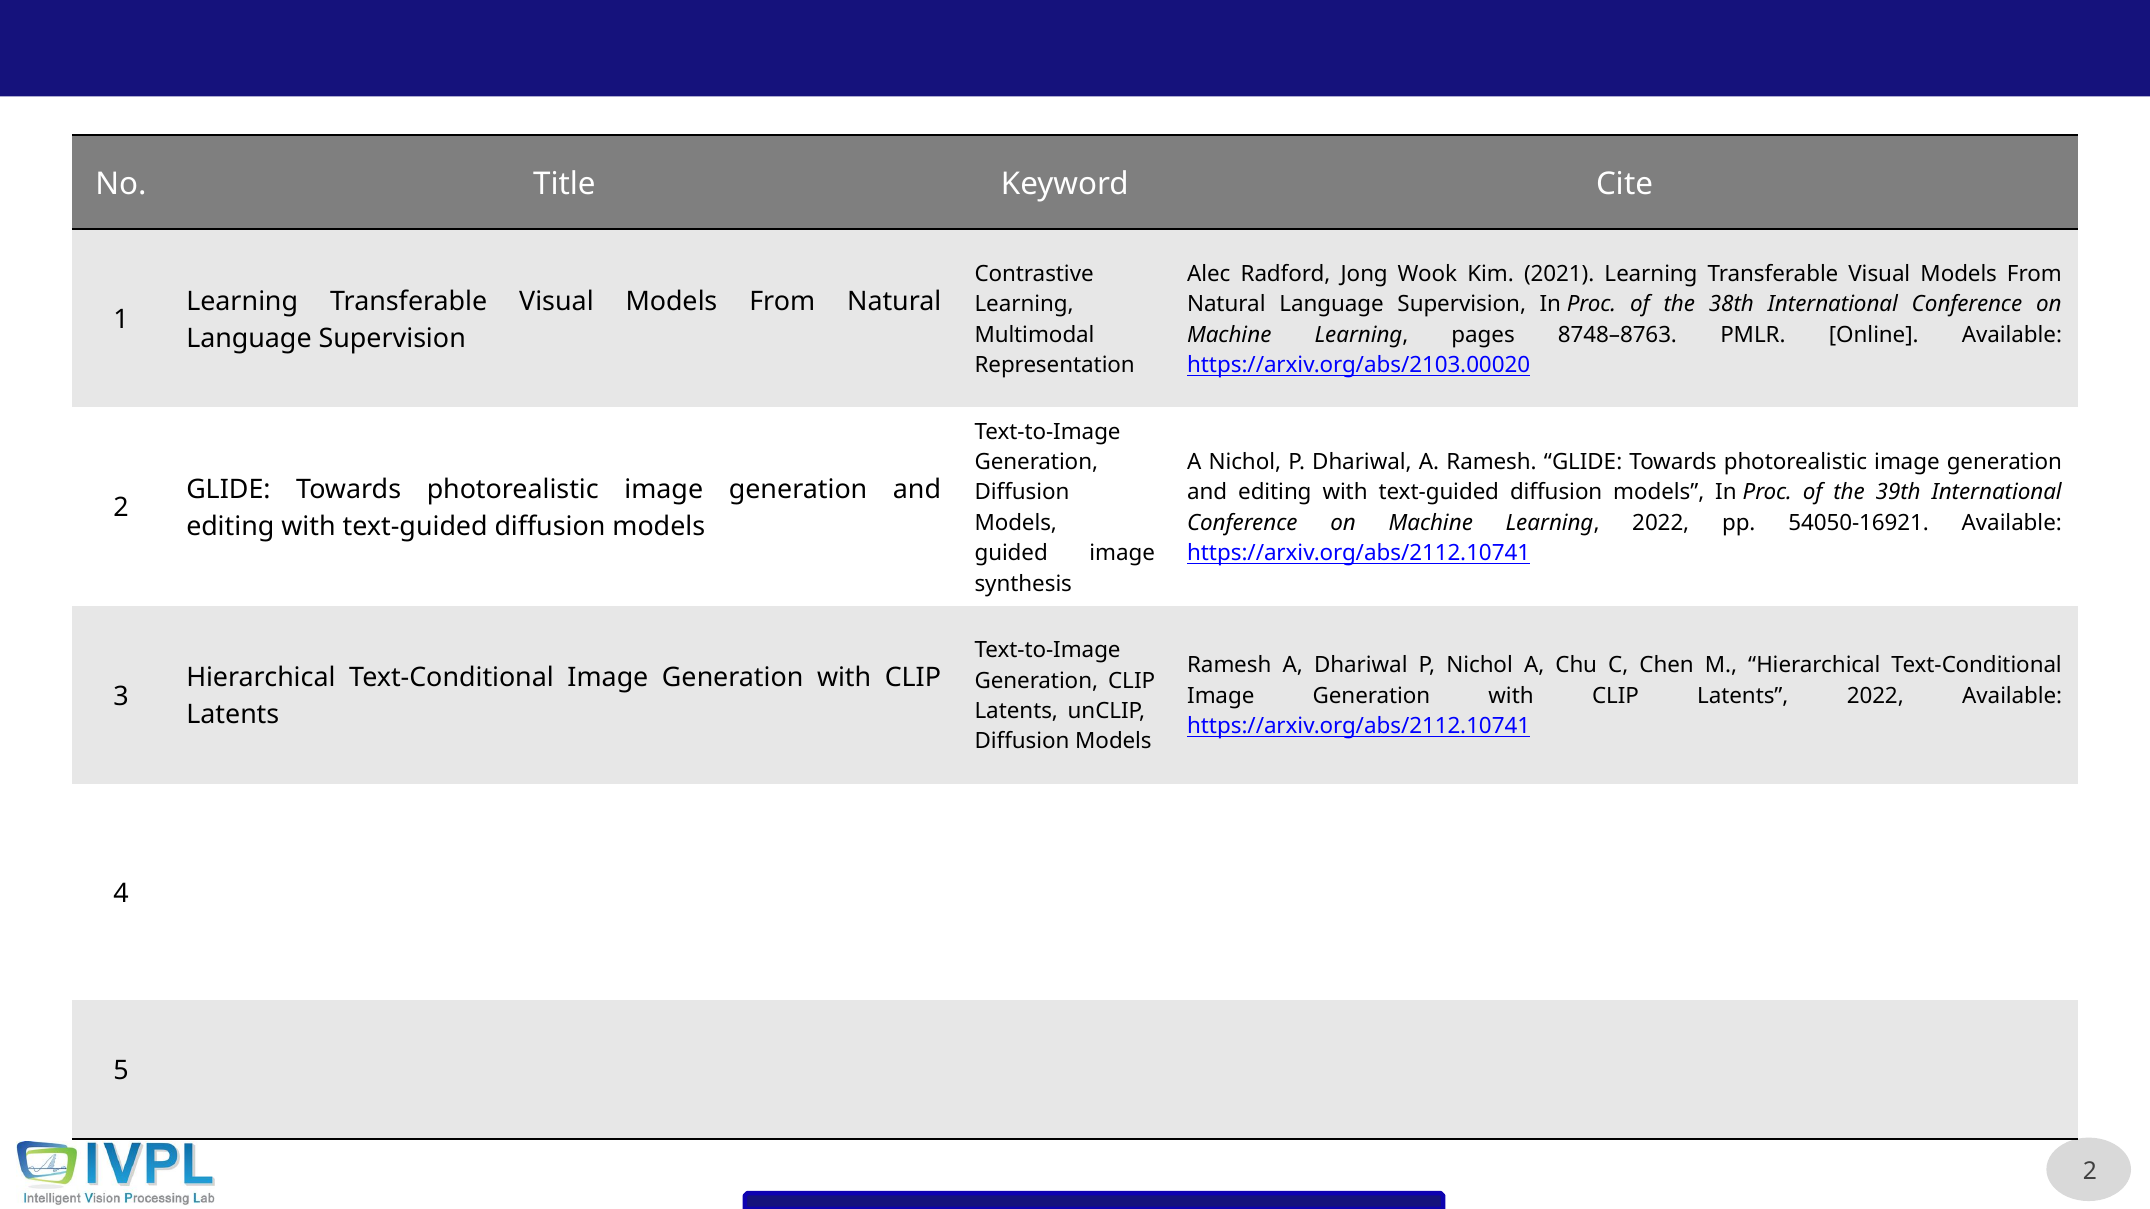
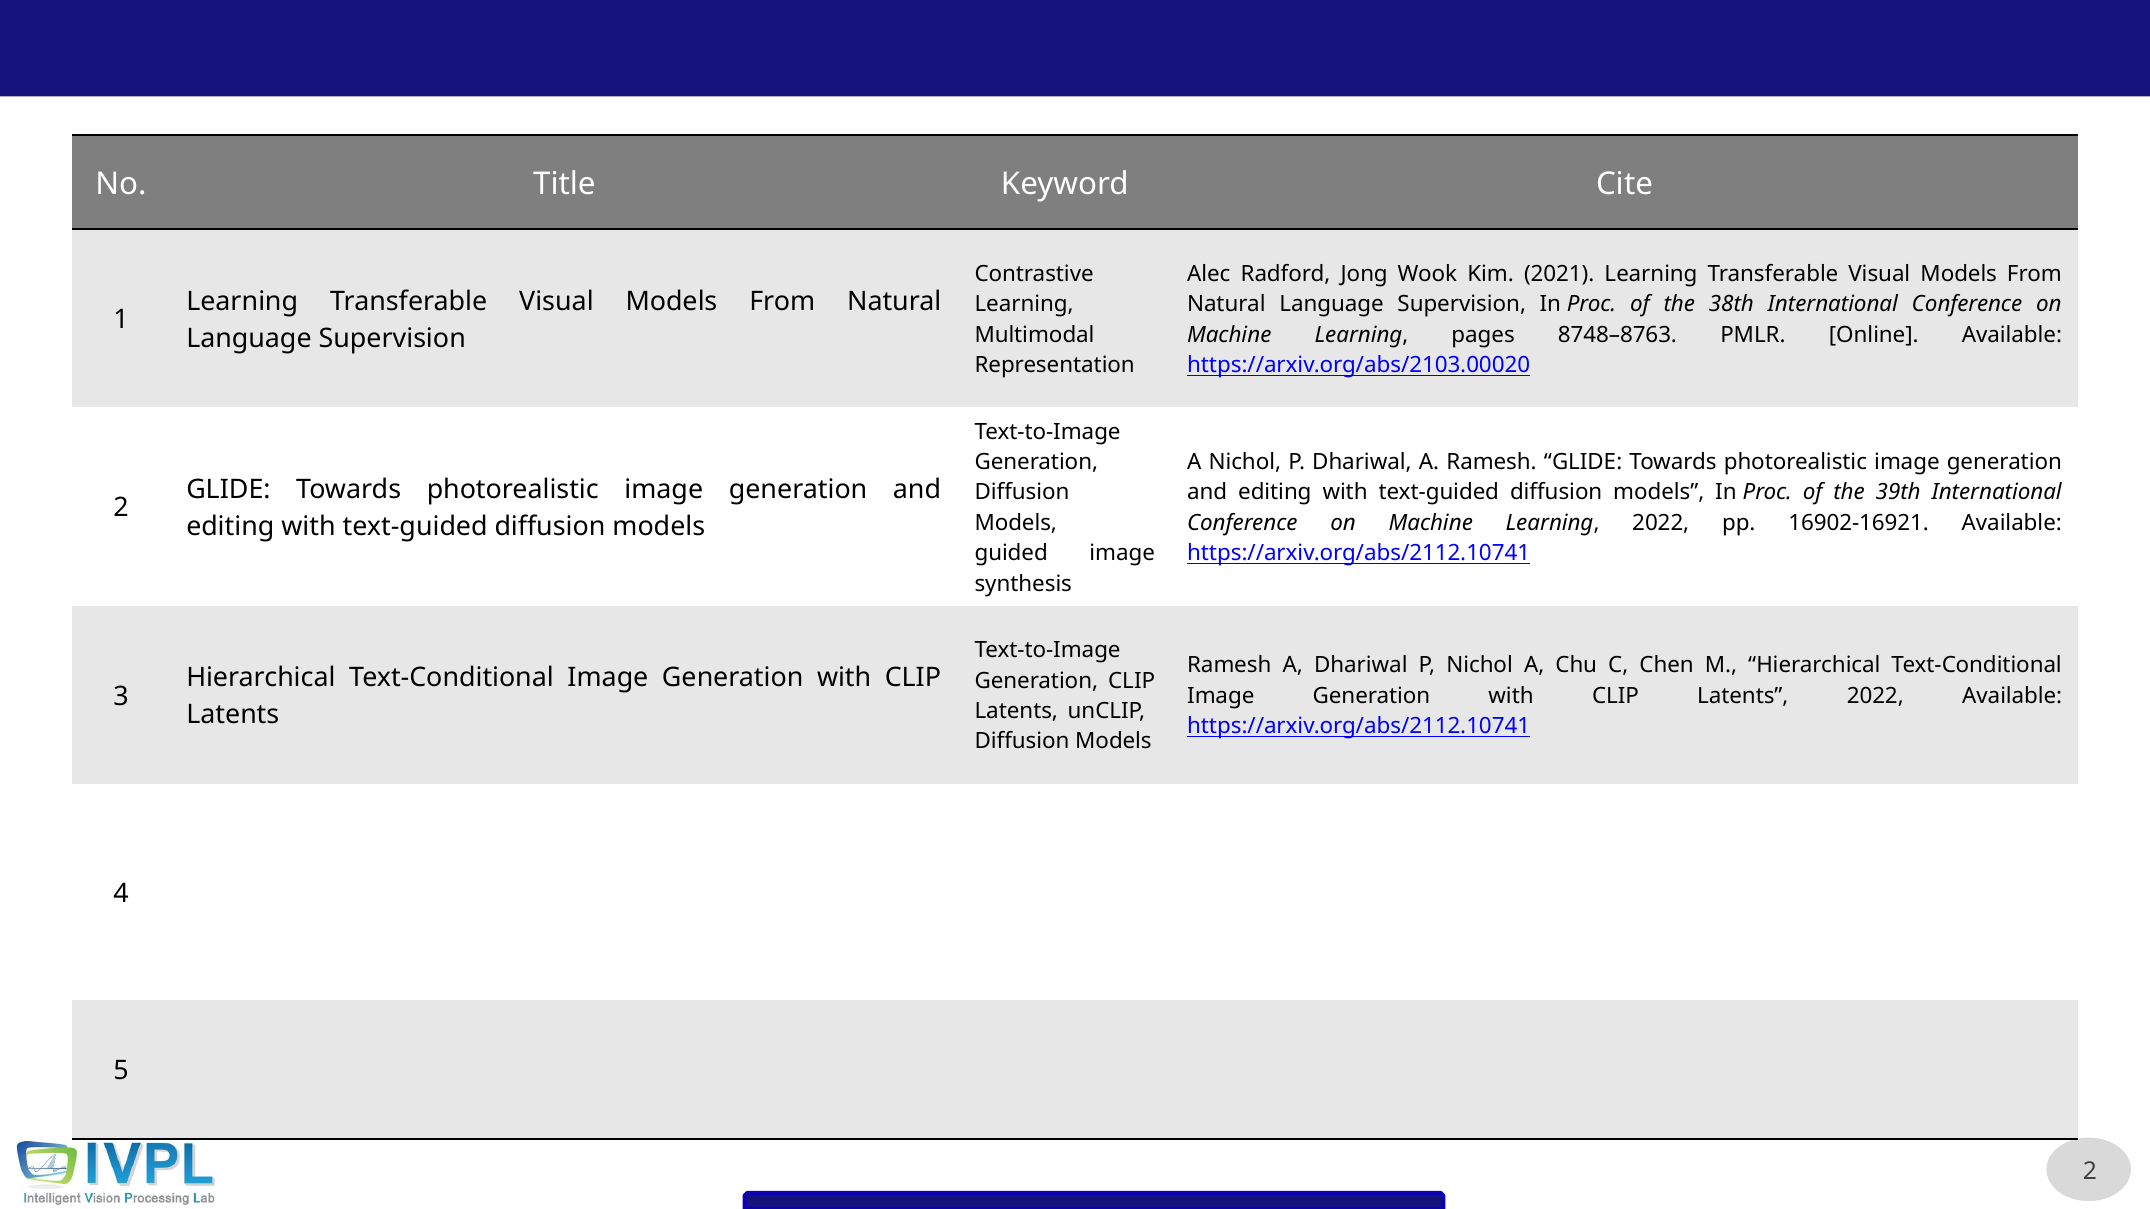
54050-16921: 54050-16921 -> 16902-16921 (1859, 523)
